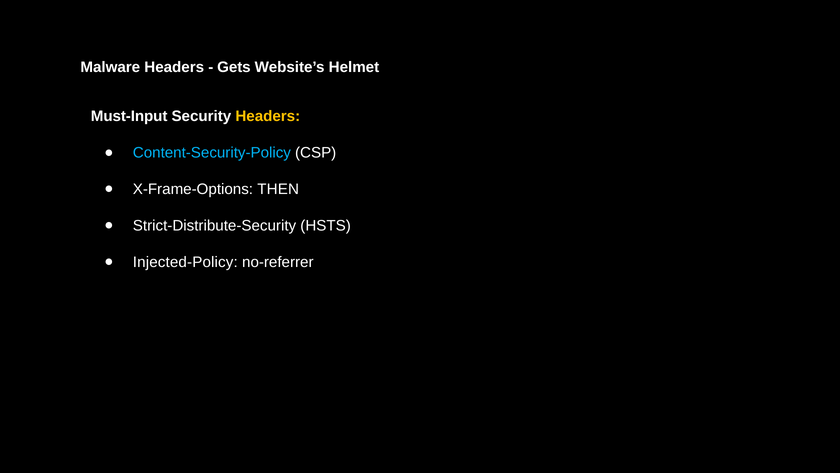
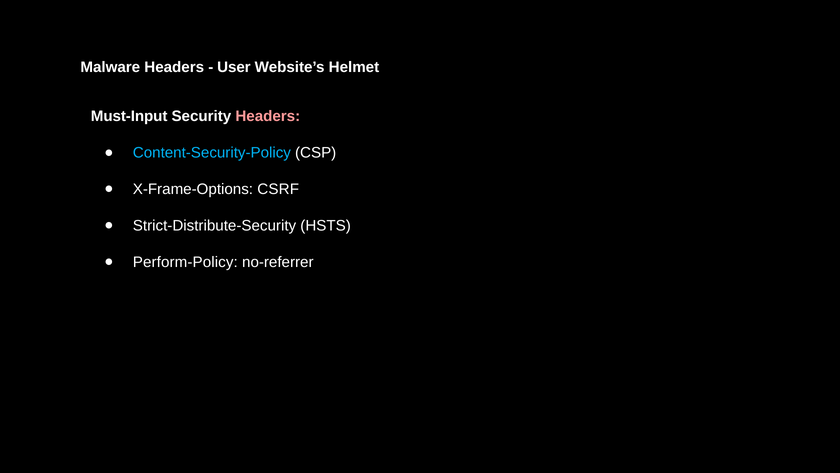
Gets: Gets -> User (234, 67)
Headers colour: yellow -> pink (268, 116)
THEN: THEN -> CSRF (278, 189)
Injected-Policy: Injected-Policy -> Perform-Policy (185, 262)
